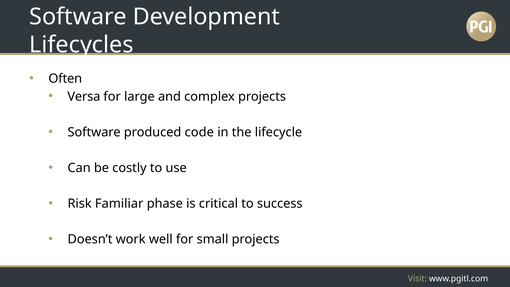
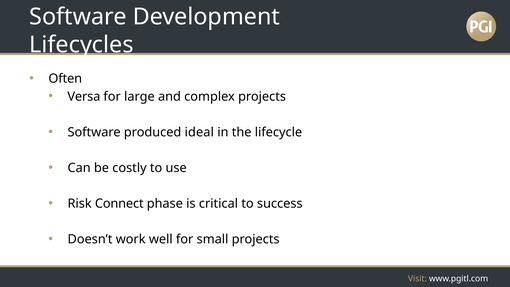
code: code -> ideal (199, 132)
Familiar: Familiar -> Connect (119, 203)
